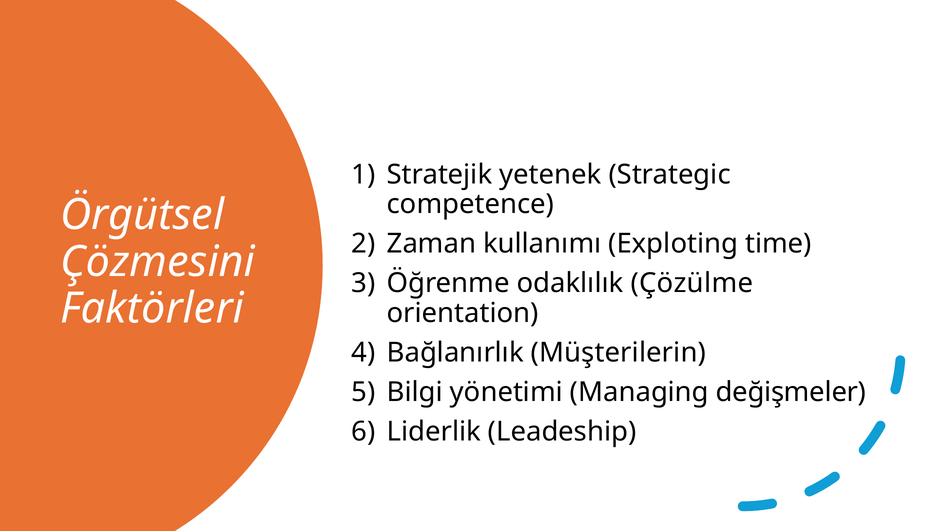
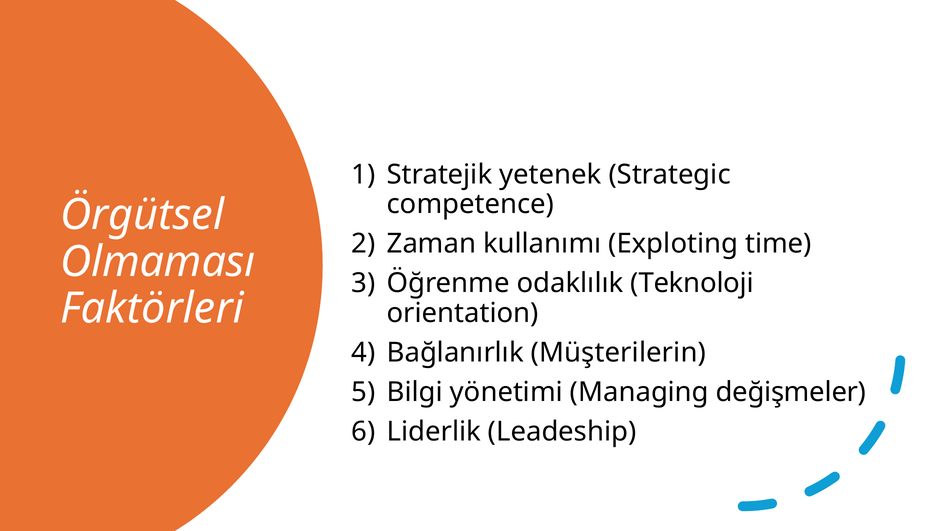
Çözmesini: Çözmesini -> Olmaması (158, 262)
Çözülme: Çözülme -> Teknoloji (692, 283)
